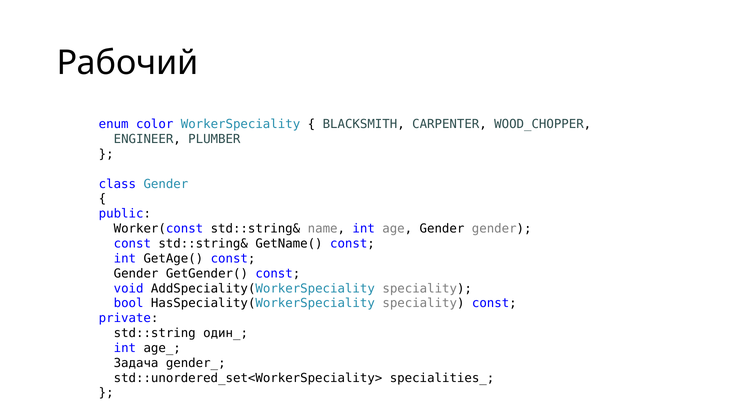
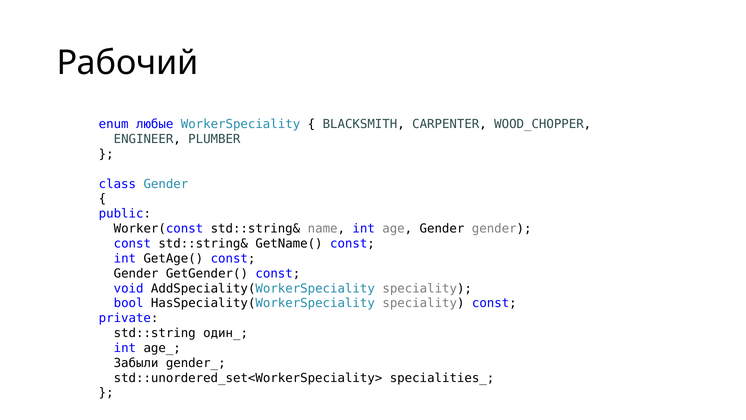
color: color -> любые (155, 124)
Задача: Задача -> Забыли (136, 363)
